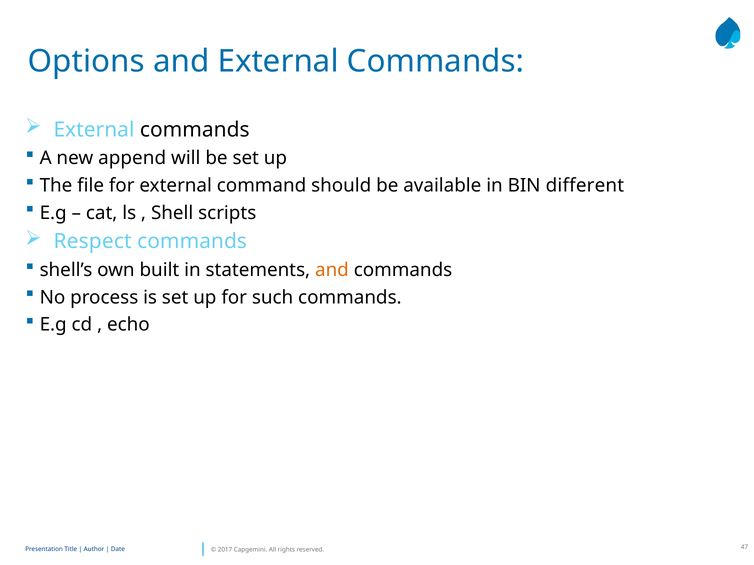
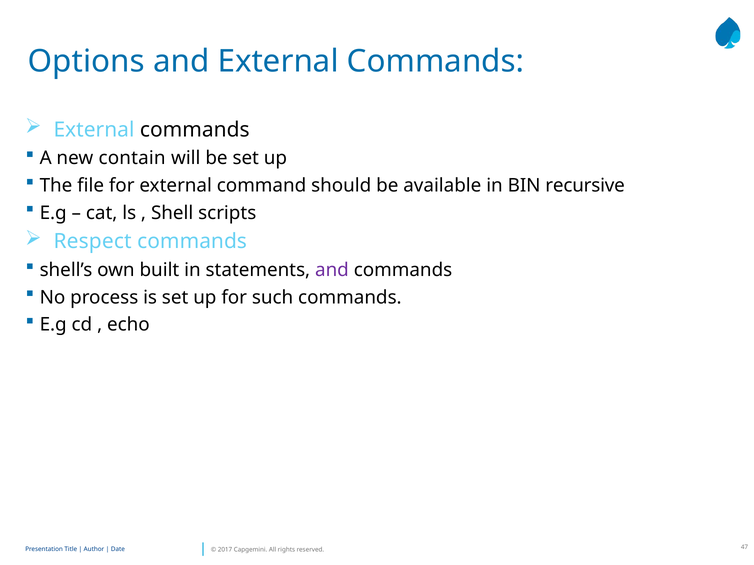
append: append -> contain (132, 158)
different: different -> recursive (585, 186)
and colour: orange -> purple (332, 270)
